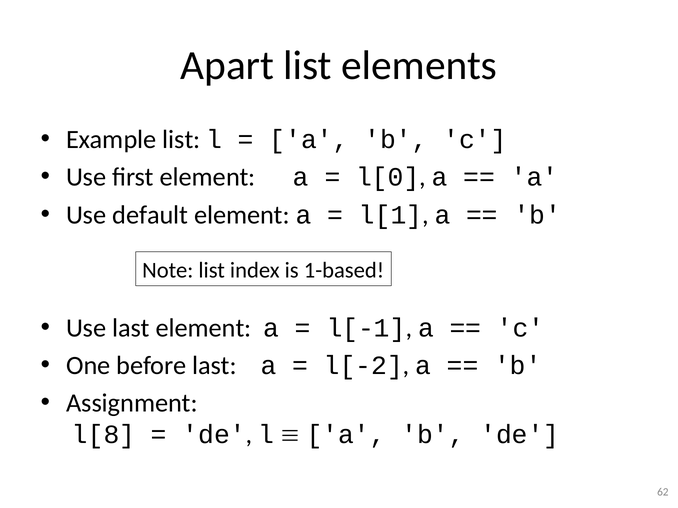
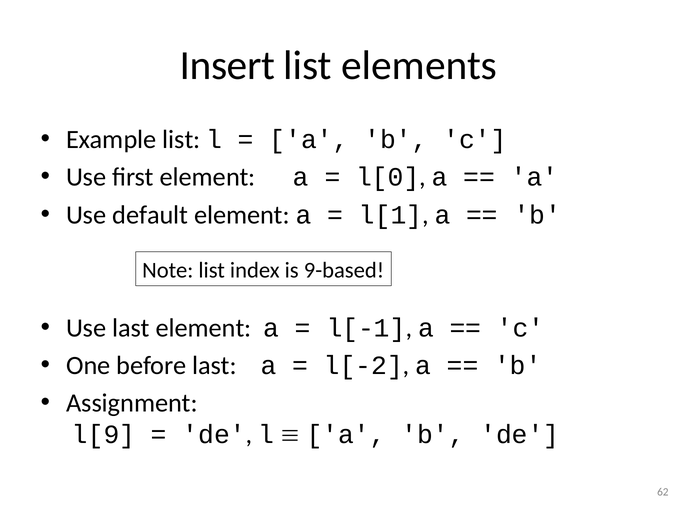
Apart: Apart -> Insert (227, 66)
1-based: 1-based -> 9-based (344, 271)
l[8: l[8 -> l[9 (104, 435)
